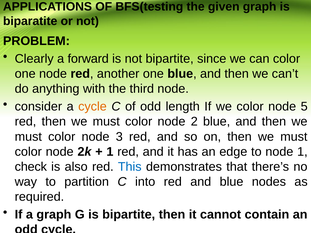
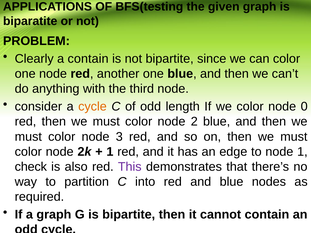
a forward: forward -> contain (88, 59)
5: 5 -> 0 (304, 107)
This colour: blue -> purple (130, 167)
